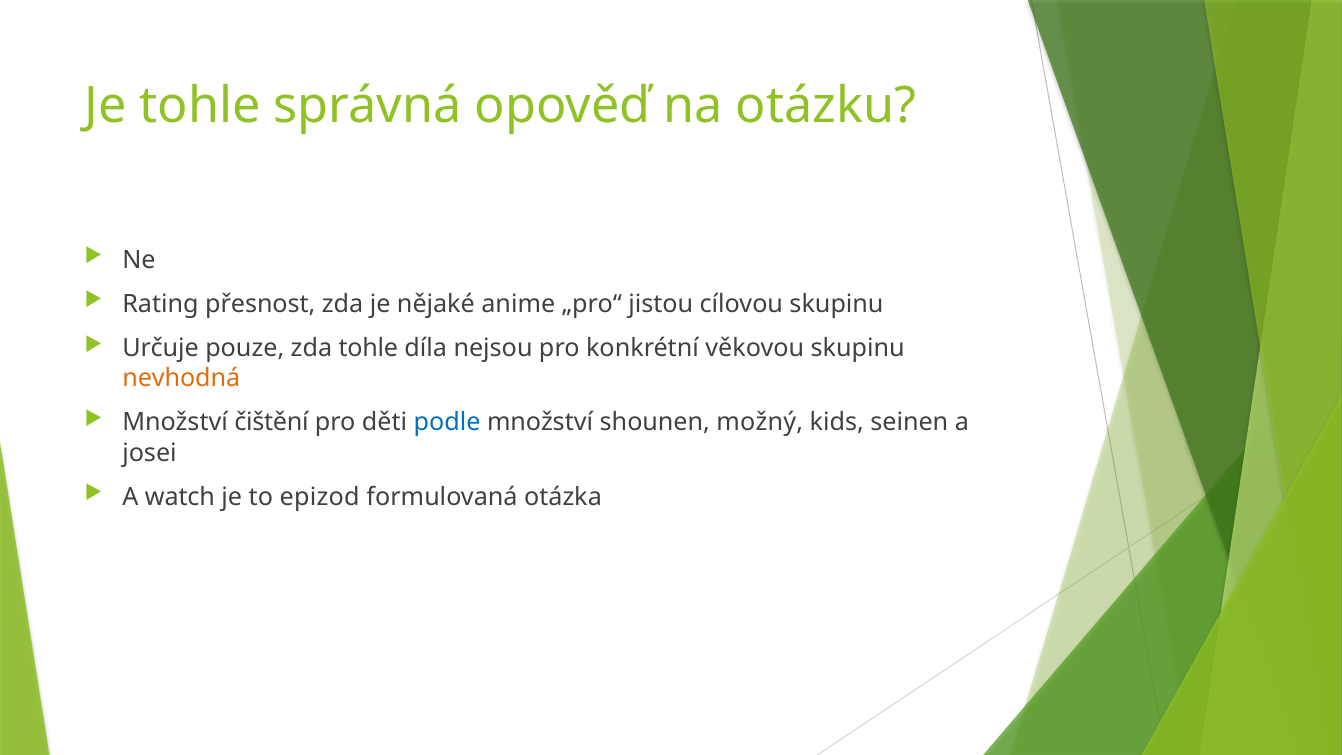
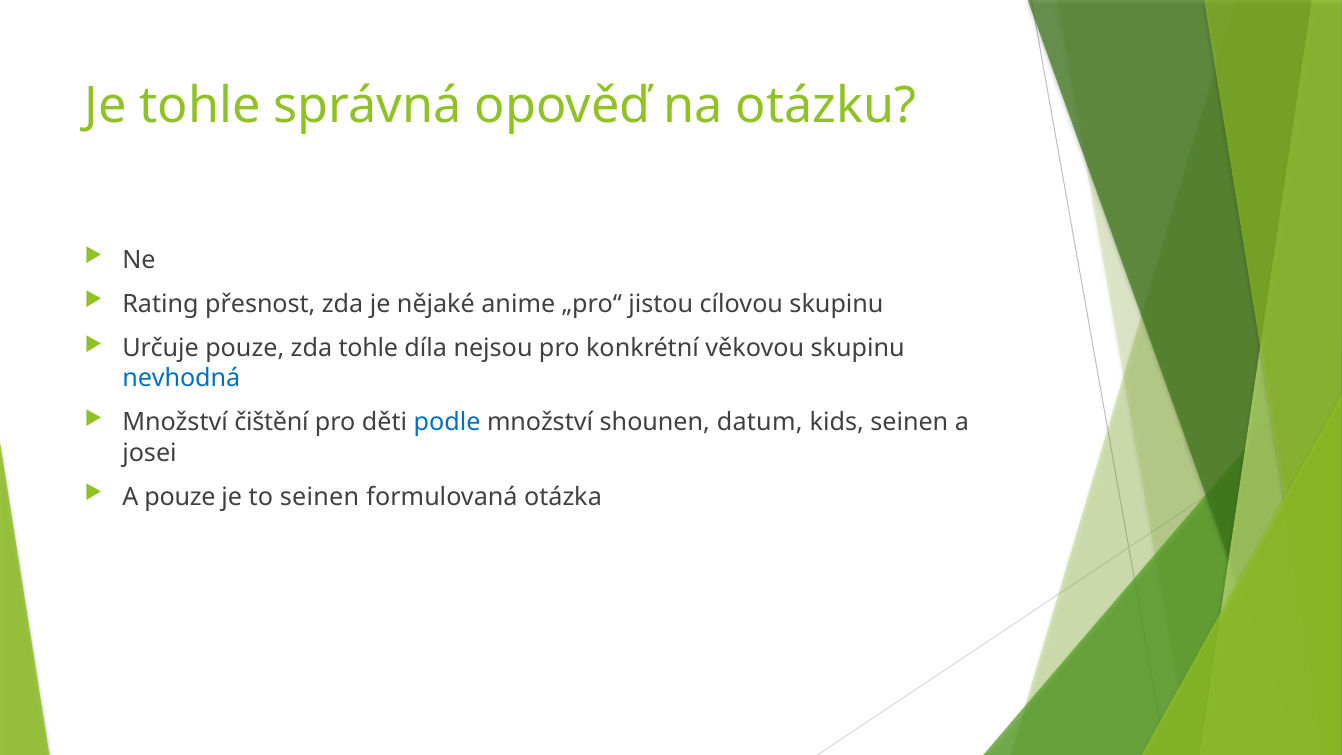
nevhodná colour: orange -> blue (181, 378)
možný: možný -> datum (760, 422)
A watch: watch -> pouze (180, 497)
to epizod: epizod -> seinen (320, 497)
